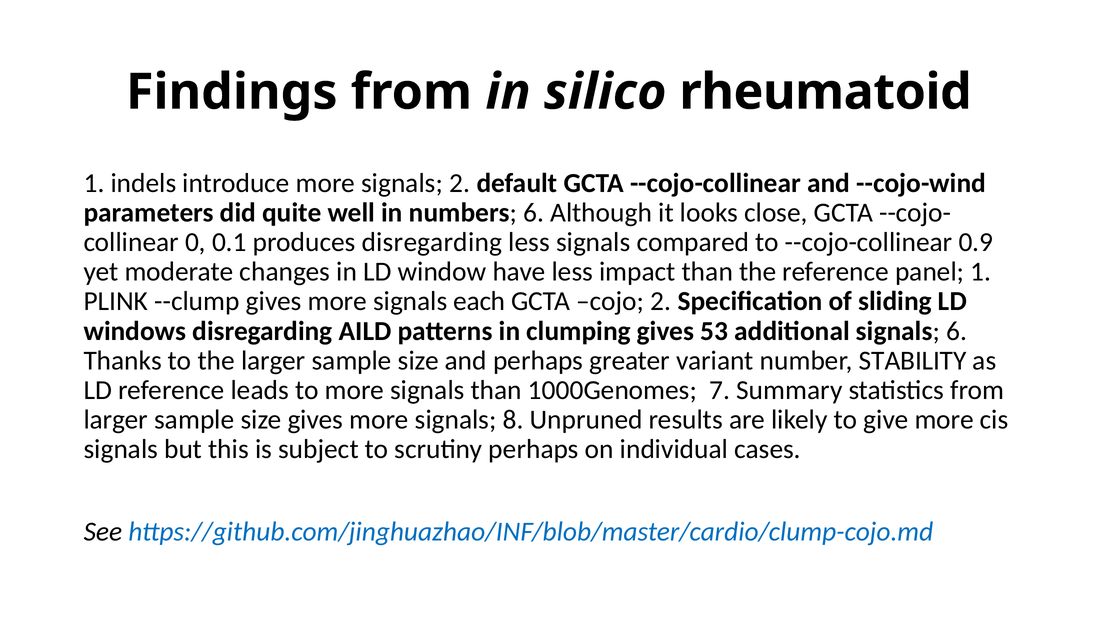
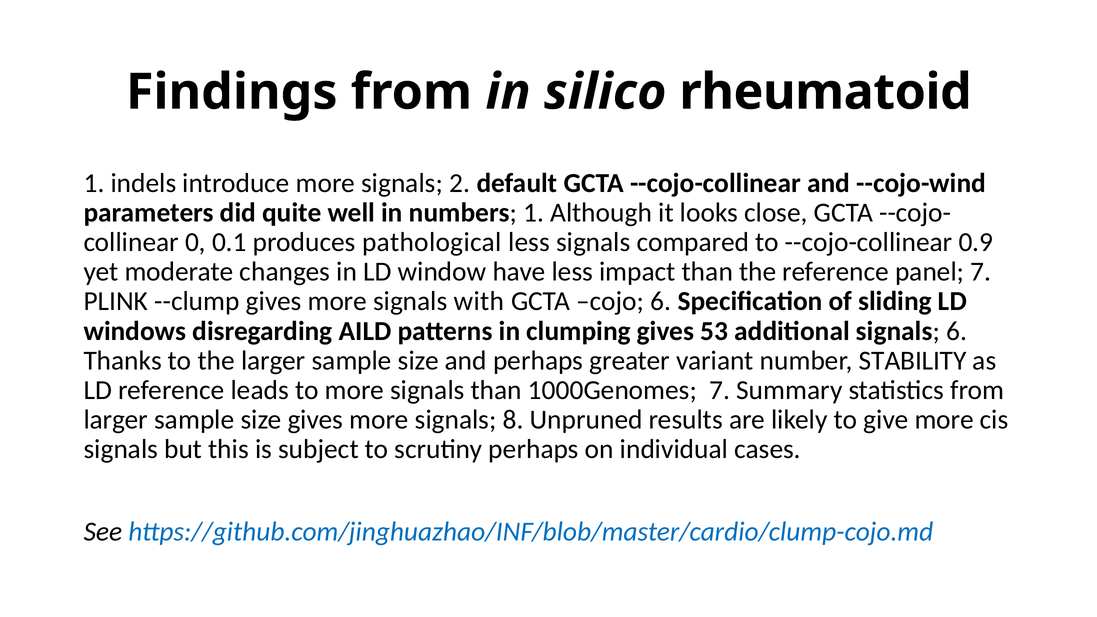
numbers 6: 6 -> 1 (534, 213)
produces disregarding: disregarding -> pathological (432, 242)
panel 1: 1 -> 7 (981, 272)
each: each -> with (479, 301)
cojo 2: 2 -> 6 (661, 301)
